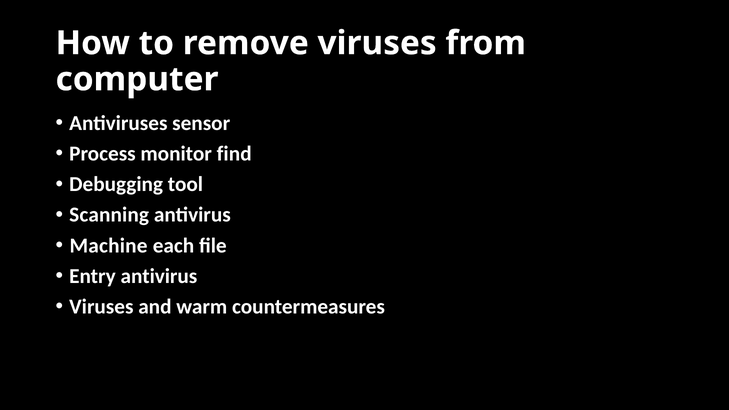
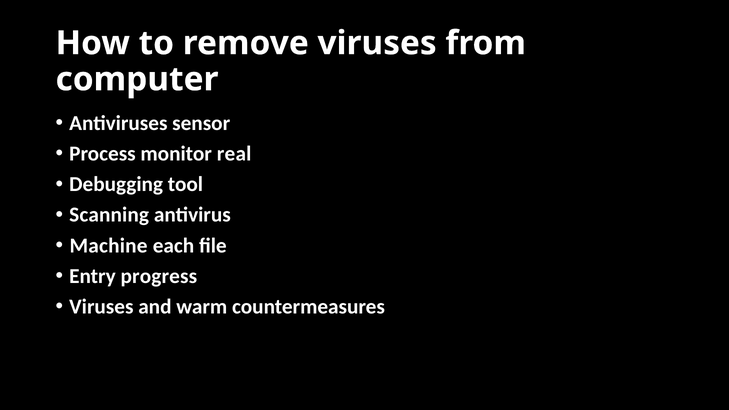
find: find -> real (234, 154)
Entry antivirus: antivirus -> progress (159, 276)
